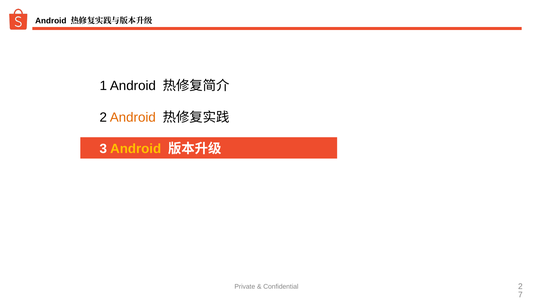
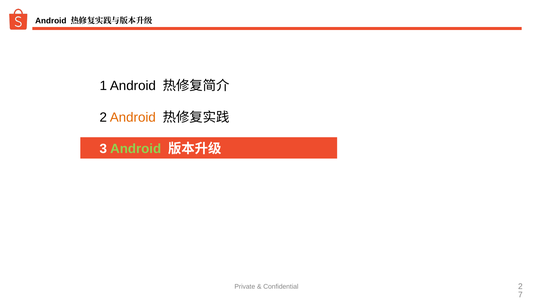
Android colour: yellow -> light green (136, 149)
